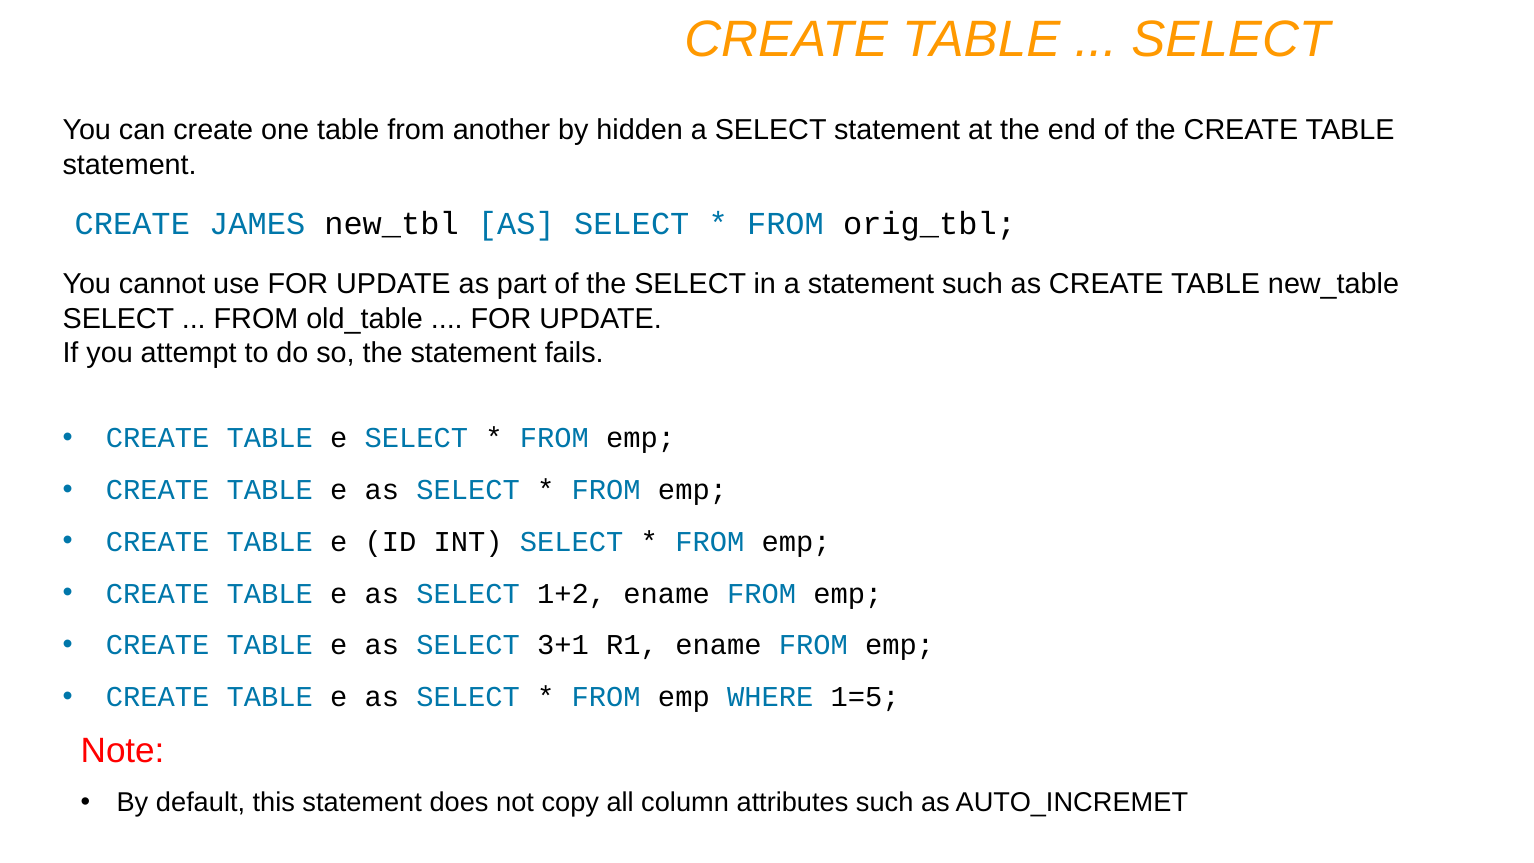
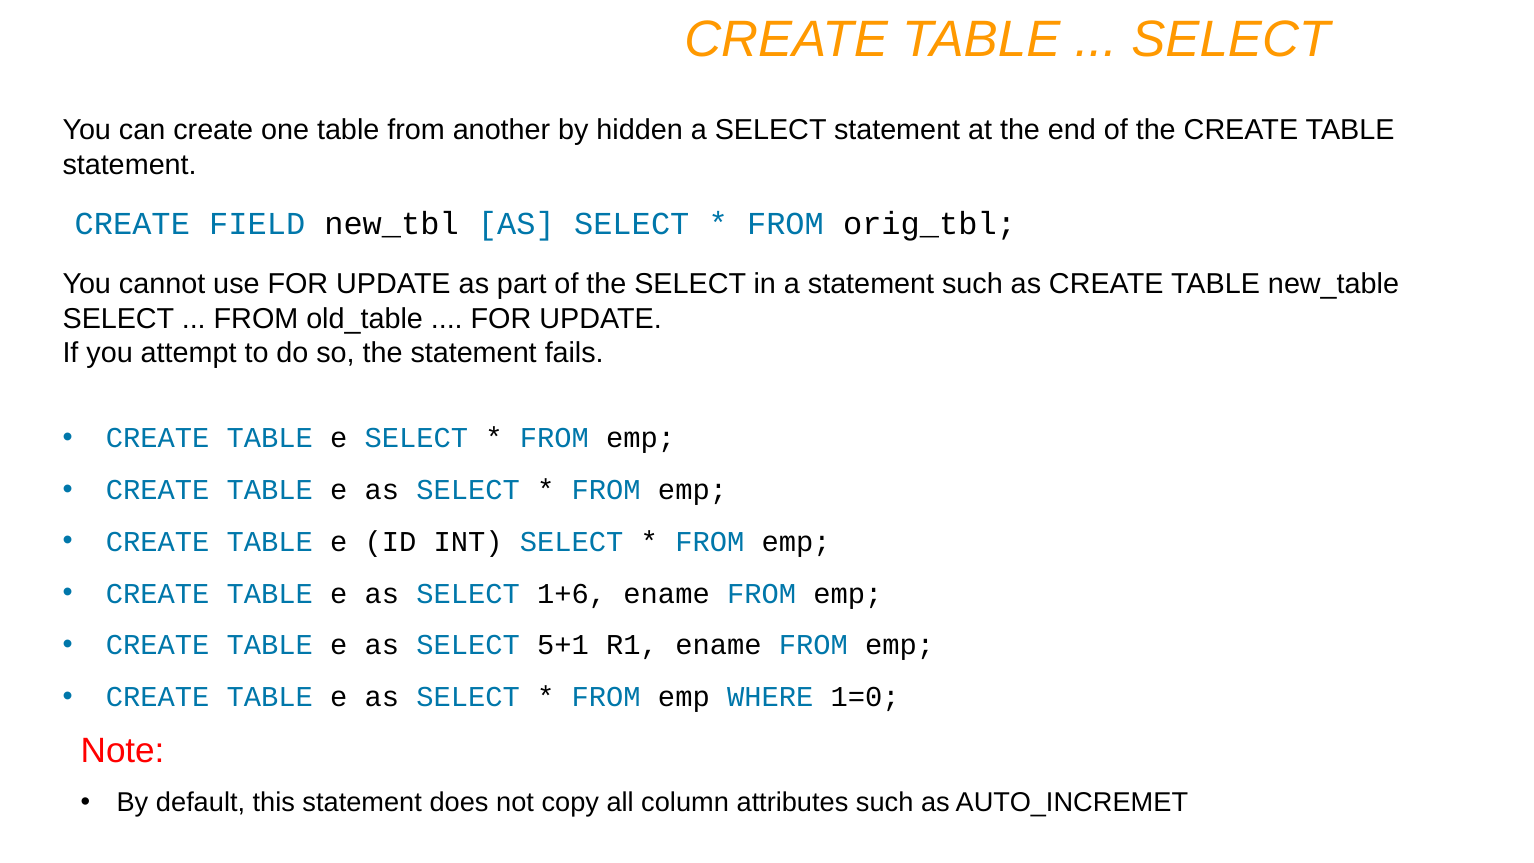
JAMES: JAMES -> FIELD (257, 224)
1+2: 1+2 -> 1+6 (572, 594)
3+1: 3+1 -> 5+1 (563, 645)
1=5: 1=5 -> 1=0 (865, 697)
